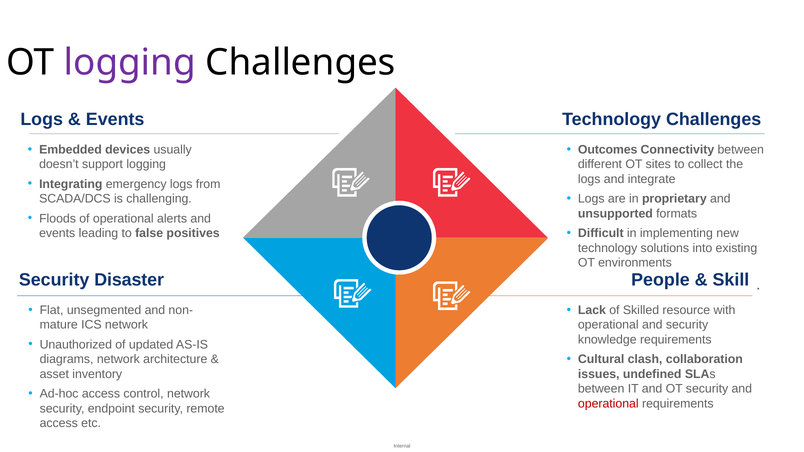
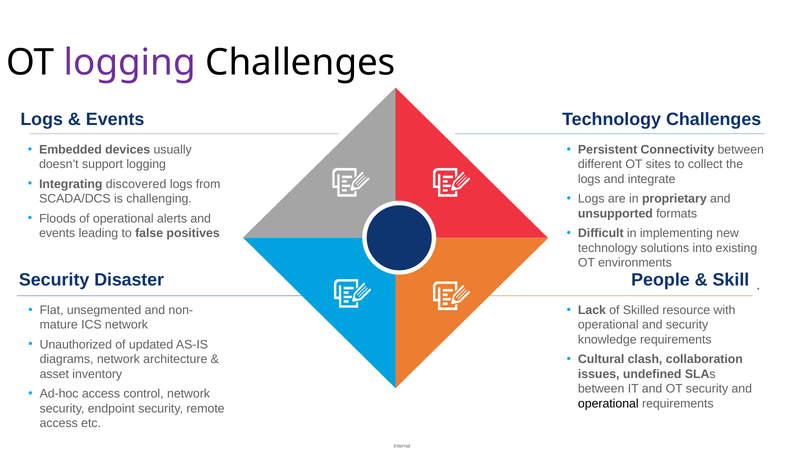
Outcomes: Outcomes -> Persistent (608, 150)
emergency: emergency -> discovered (136, 184)
operational colour: red -> black (608, 404)
